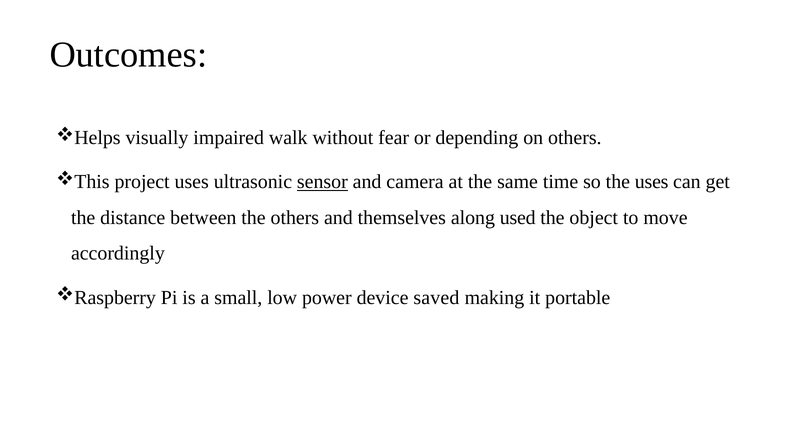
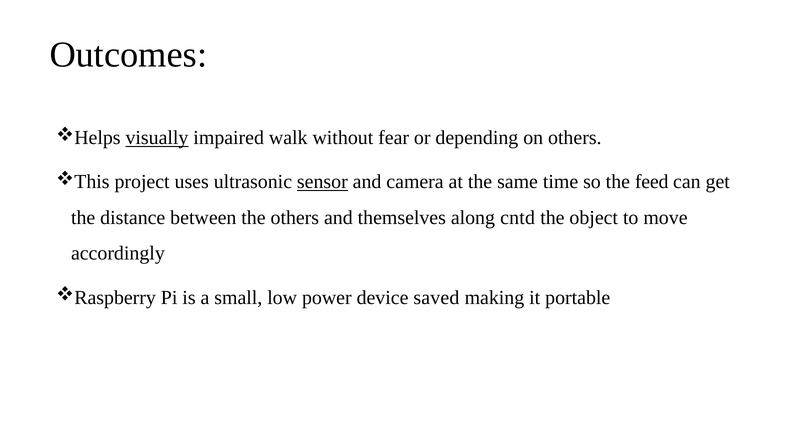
visually underline: none -> present (157, 138)
the uses: uses -> feed (652, 182)
used: used -> cntd (518, 218)
